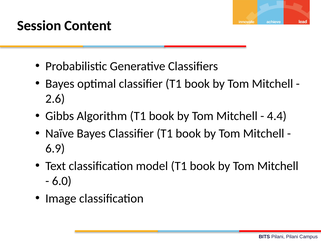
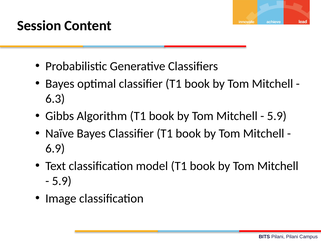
2.6: 2.6 -> 6.3 (55, 99)
4.4: 4.4 -> 5.9 (277, 116)
6.0: 6.0 -> 5.9 (62, 181)
